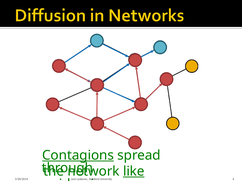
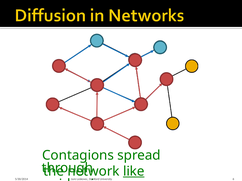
Contagions underline: present -> none (78, 156)
